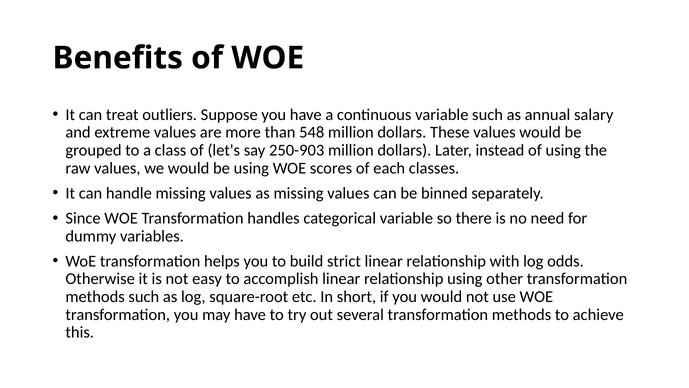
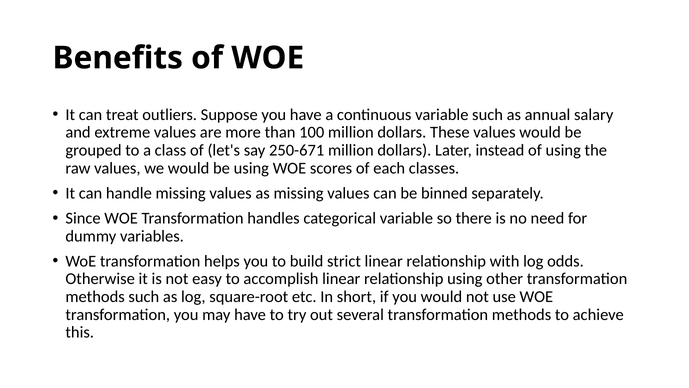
548: 548 -> 100 (312, 132)
250-903: 250-903 -> 250-671 (297, 150)
